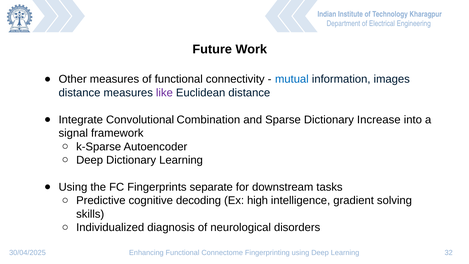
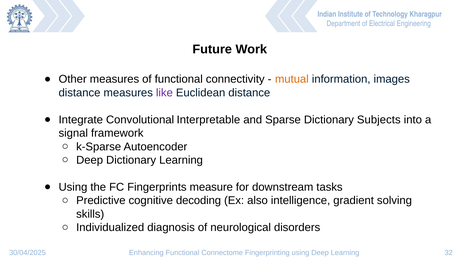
mutual colour: blue -> orange (292, 79)
Combination: Combination -> Interpretable (208, 120)
Increase: Increase -> Subjects (379, 120)
separate: separate -> measure (211, 187)
high: high -> also (257, 200)
